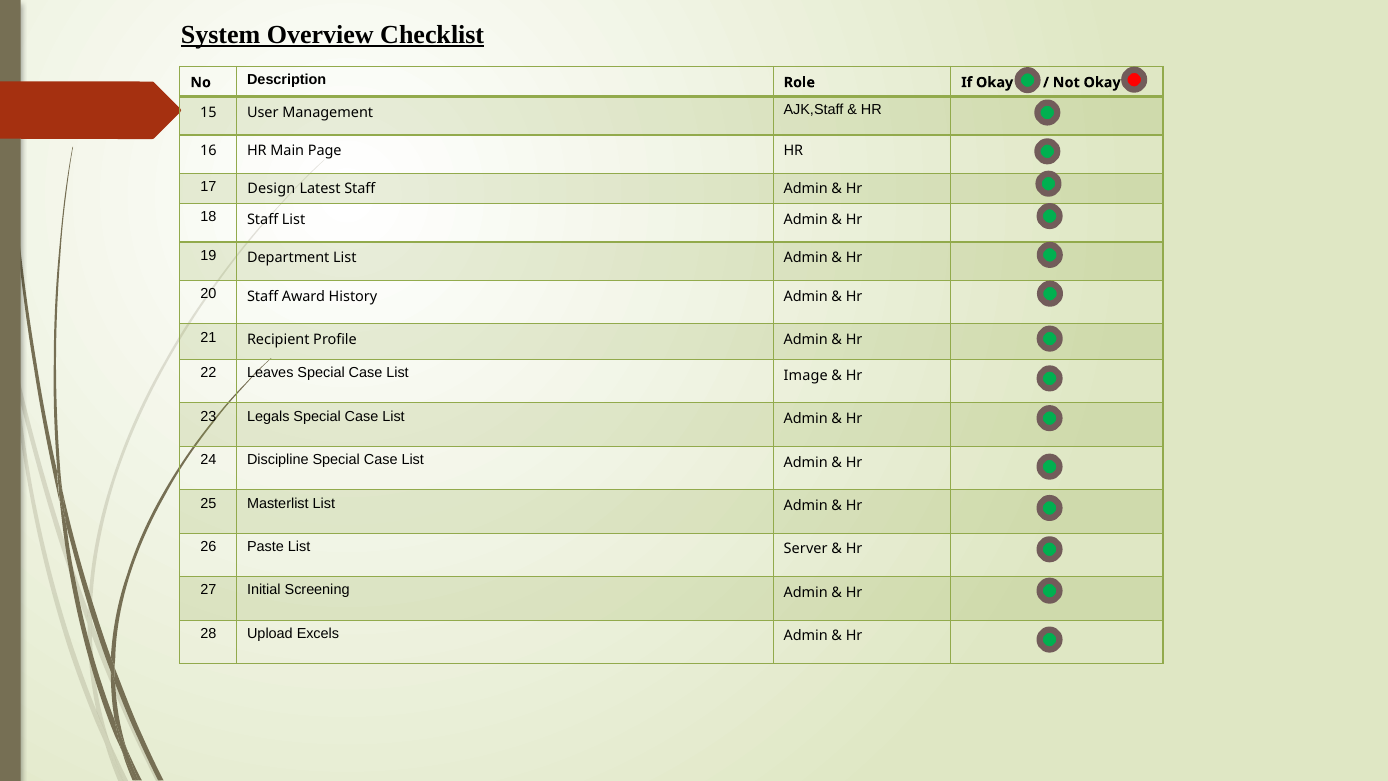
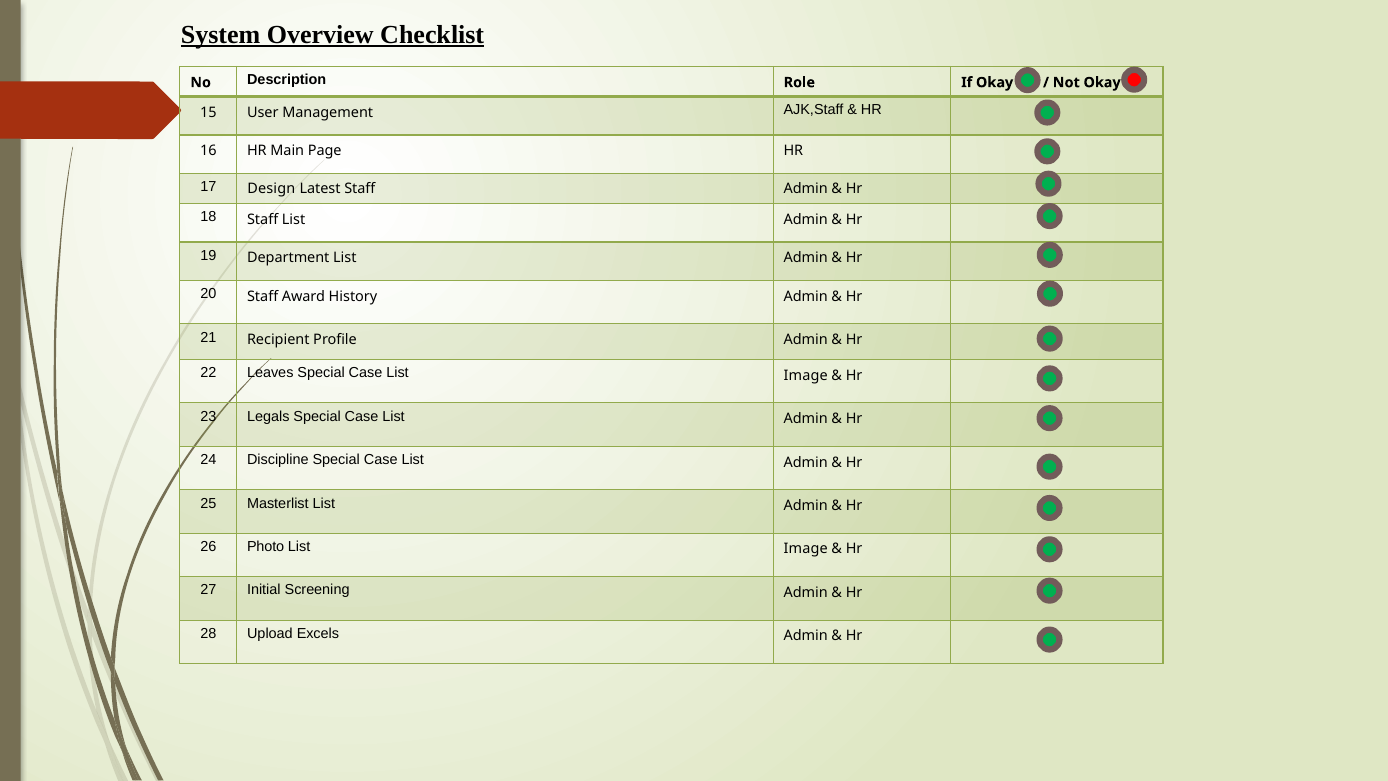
Paste: Paste -> Photo (266, 547)
Server: Server -> Image (806, 549)
